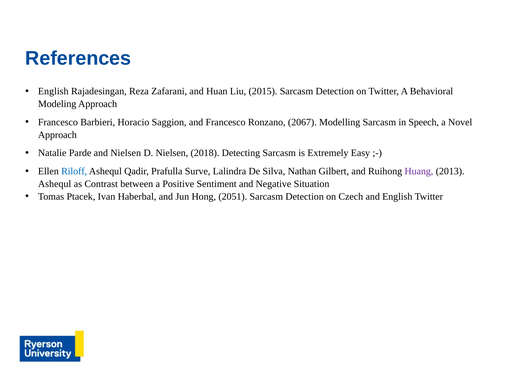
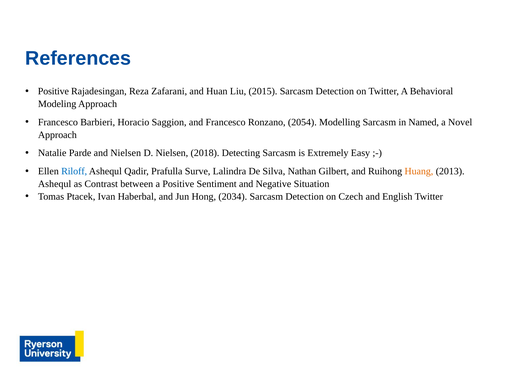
English: English -> Positive (53, 91)
2067: 2067 -> 2054 (302, 122)
Speech: Speech -> Named (424, 122)
Huang colour: purple -> orange (419, 172)
2051: 2051 -> 2034 (233, 197)
